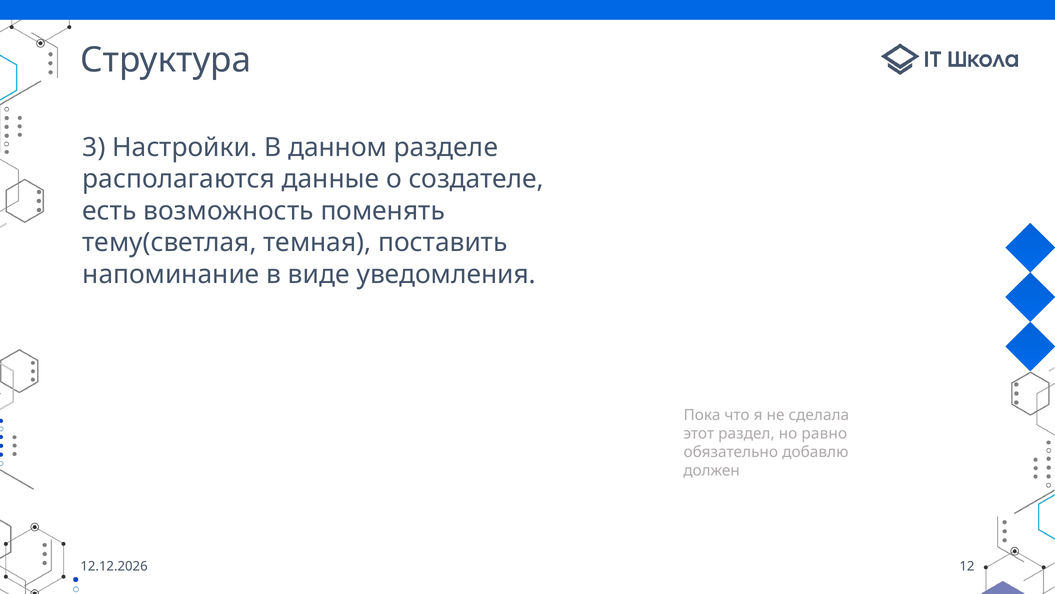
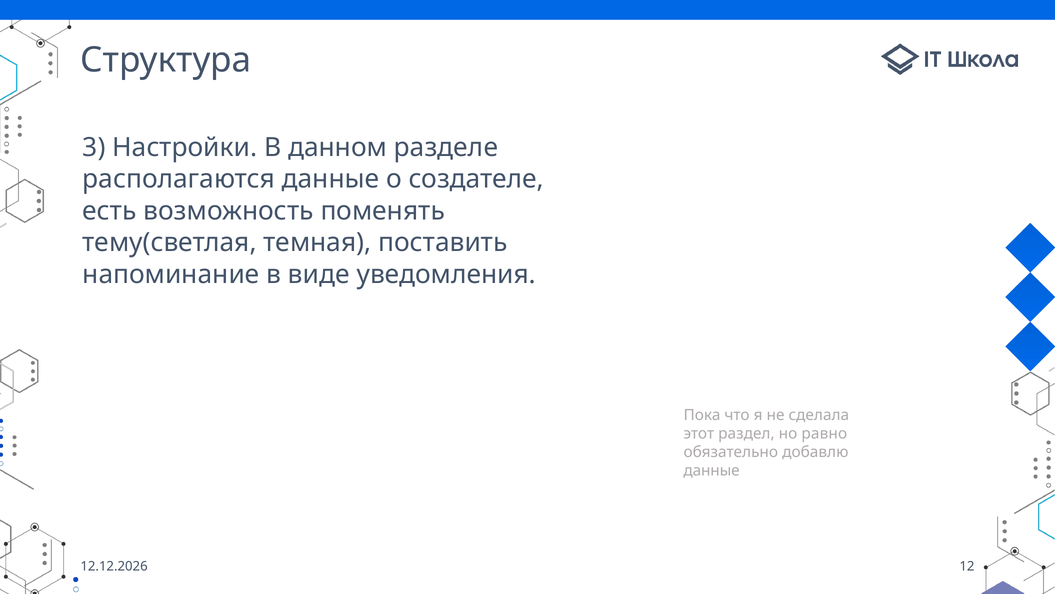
должен: должен -> данные (712, 470)
